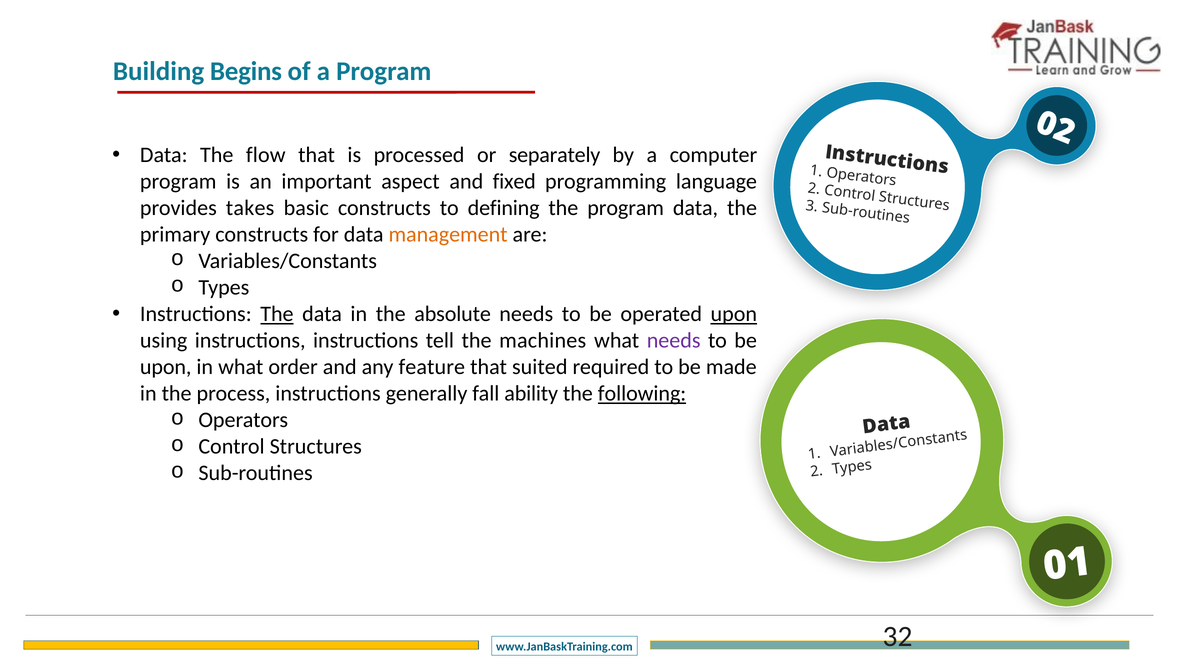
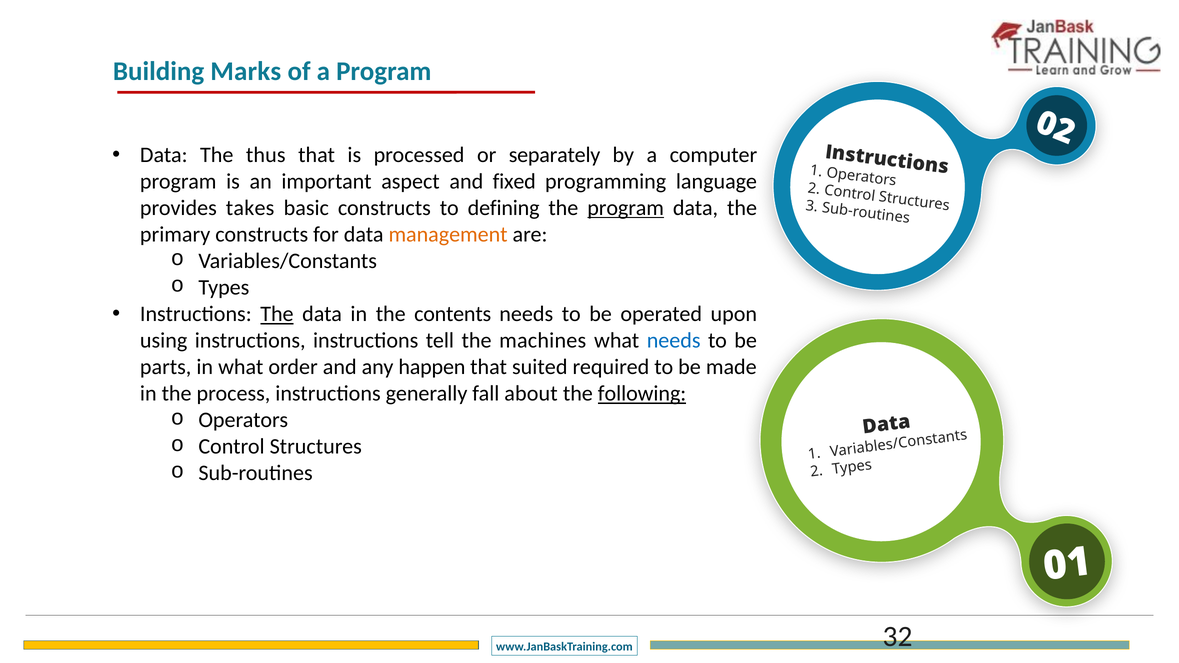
Begins: Begins -> Marks (246, 71)
flow: flow -> thus (266, 155)
program underline: none -> present (626, 208)
absolute: absolute -> contents (453, 314)
upon underline: present -> none (734, 314)
needs colour: purple -> blue (674, 341)
upon: upon -> parts (166, 367)
feature: feature -> happen (432, 367)
ability: ability -> about (531, 394)
